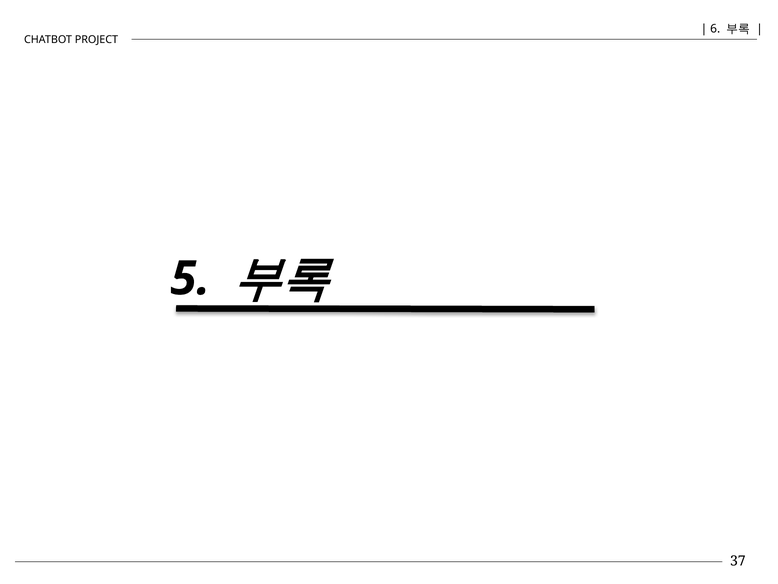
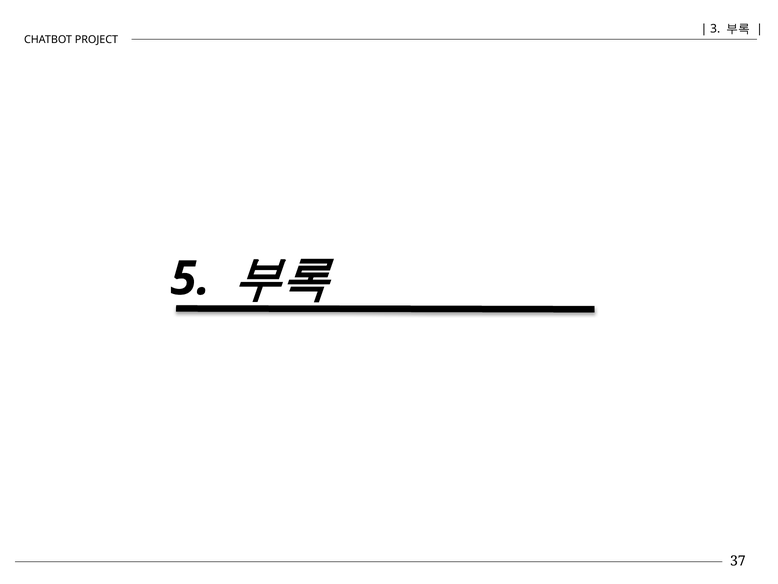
6: 6 -> 3 (715, 29)
